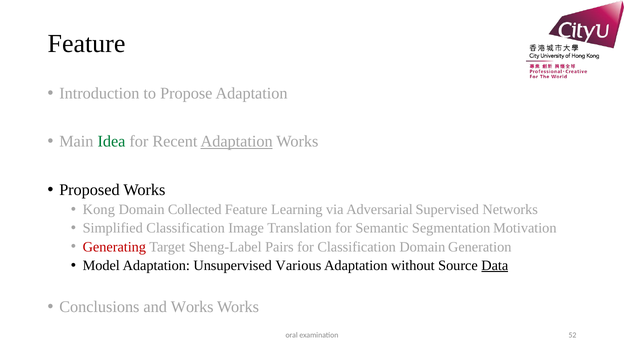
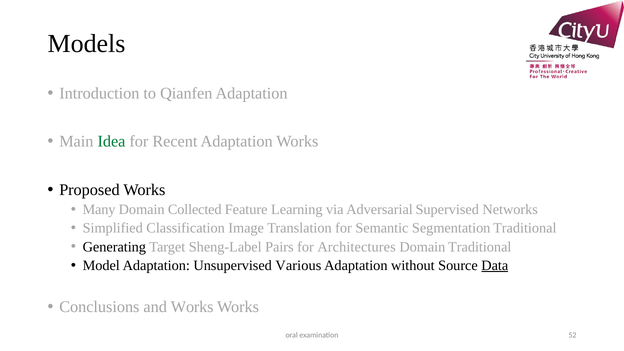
Feature: Feature -> Models (86, 44)
Propose: Propose -> Qianfen (186, 94)
Adaptation underline: present -> none (237, 142)
Kong: Kong -> Many (99, 209)
Segmentation Motivation: Motivation -> Traditional (525, 228)
Generating colour: red -> black (114, 247)
for Classification: Classification -> Architectures (357, 247)
Domain Generation: Generation -> Traditional (480, 247)
